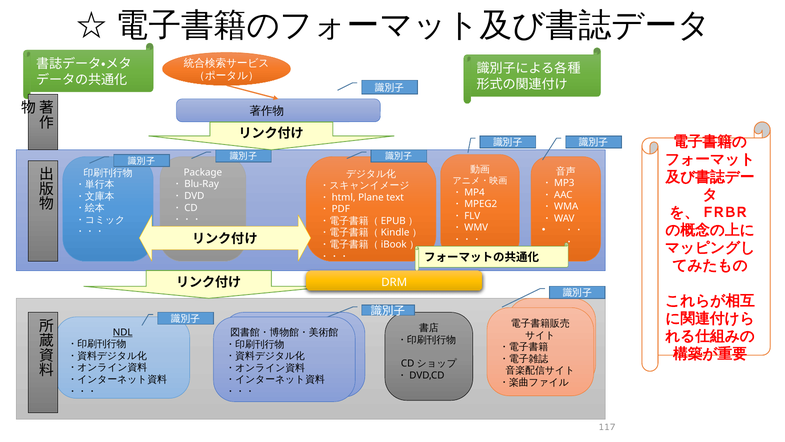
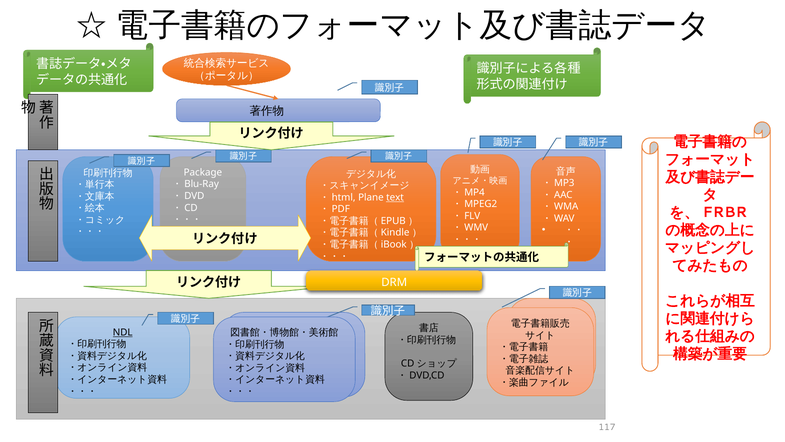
text underline: none -> present (395, 197)
